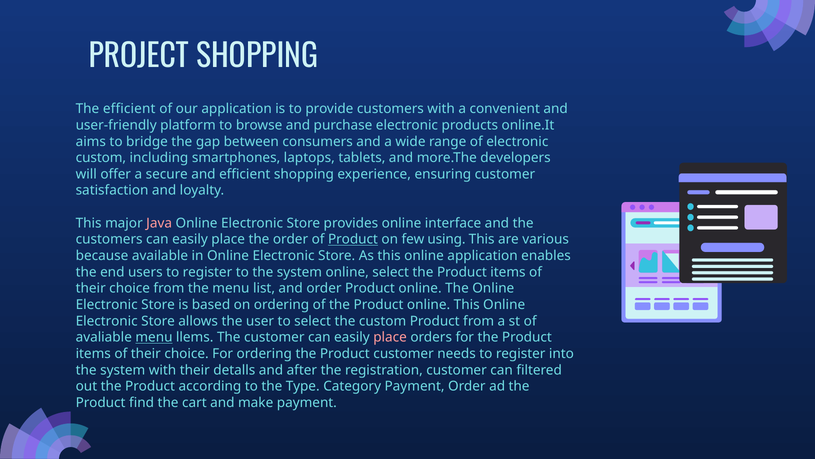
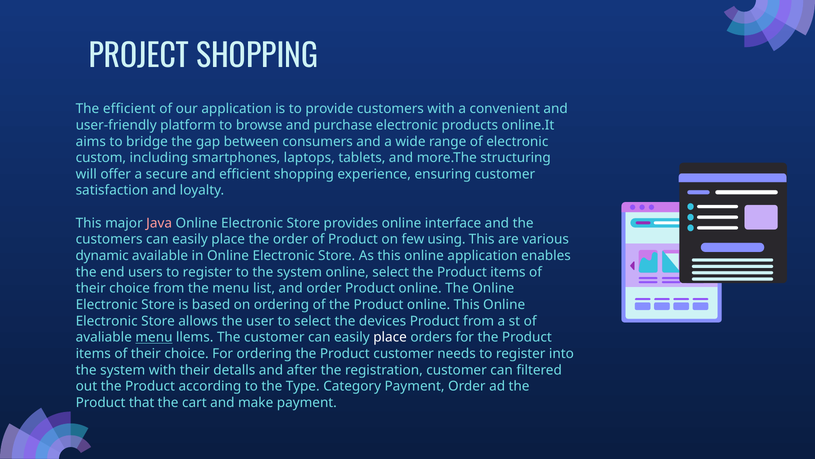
developers: developers -> structuring (516, 158)
Product underline: present -> none (353, 239)
because: because -> dynamic (102, 255)
the custom: custom -> devices (383, 321)
place colour: pink -> white (390, 337)
find: find -> that (142, 402)
